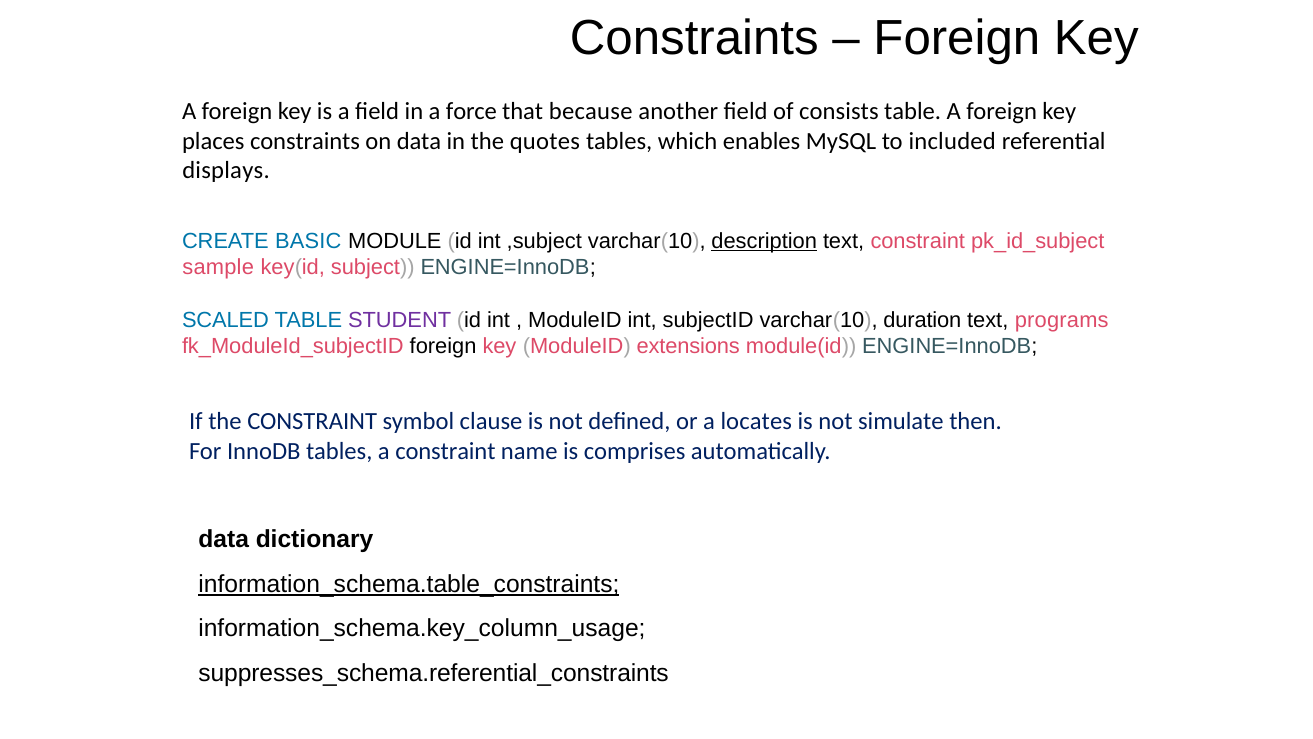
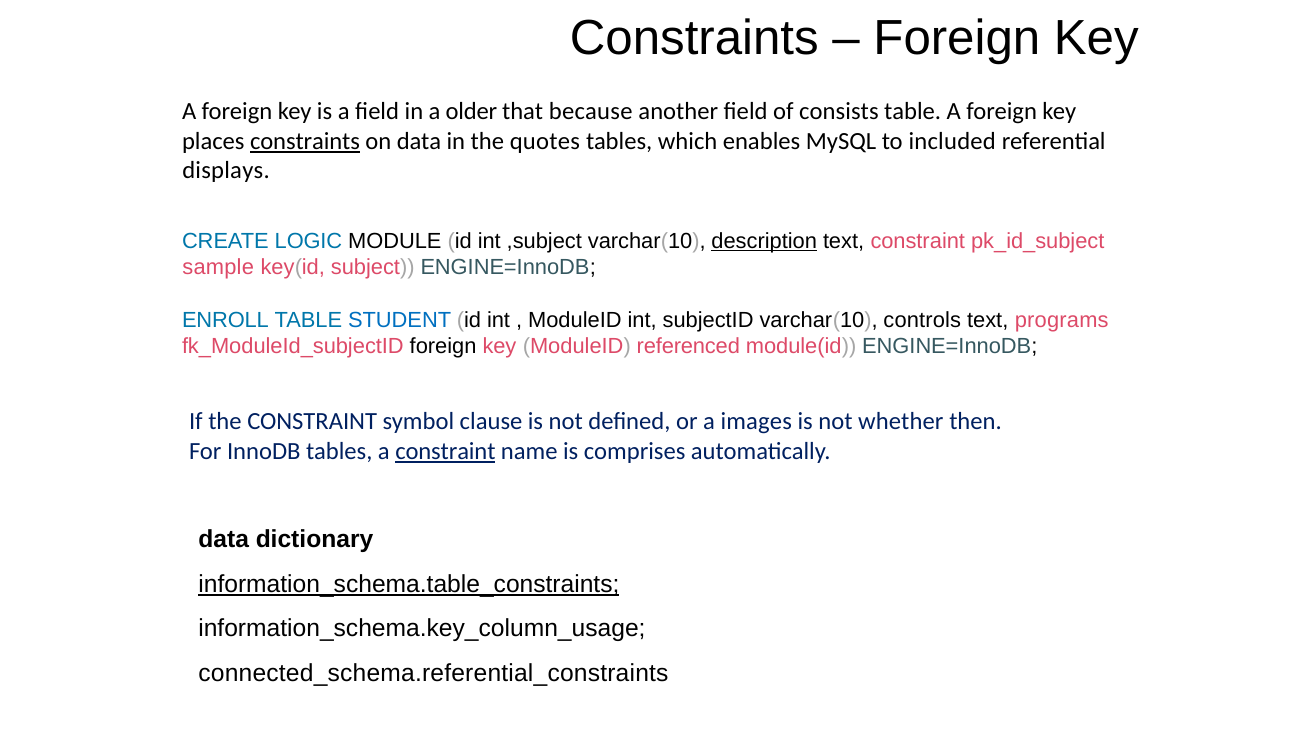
force: force -> older (471, 112)
constraints underline: none -> present (305, 141)
BASIC: BASIC -> LOGIC (308, 241)
SCALED: SCALED -> ENROLL (225, 320)
STUDENT colour: purple -> blue (400, 320)
duration: duration -> controls (922, 320)
extensions: extensions -> referenced (688, 346)
locates: locates -> images (756, 421)
simulate: simulate -> whether (901, 421)
constraint underline: none -> present (445, 451)
suppresses_schema.referential_constraints: suppresses_schema.referential_constraints -> connected_schema.referential_constraints (433, 673)
